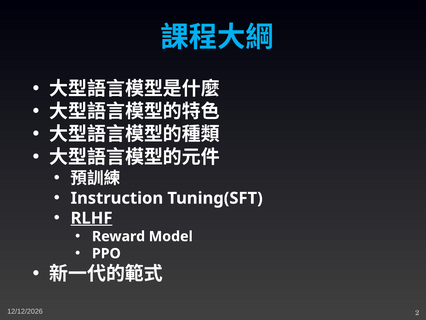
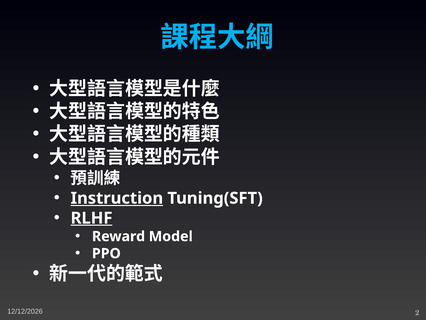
Instruction underline: none -> present (117, 198)
